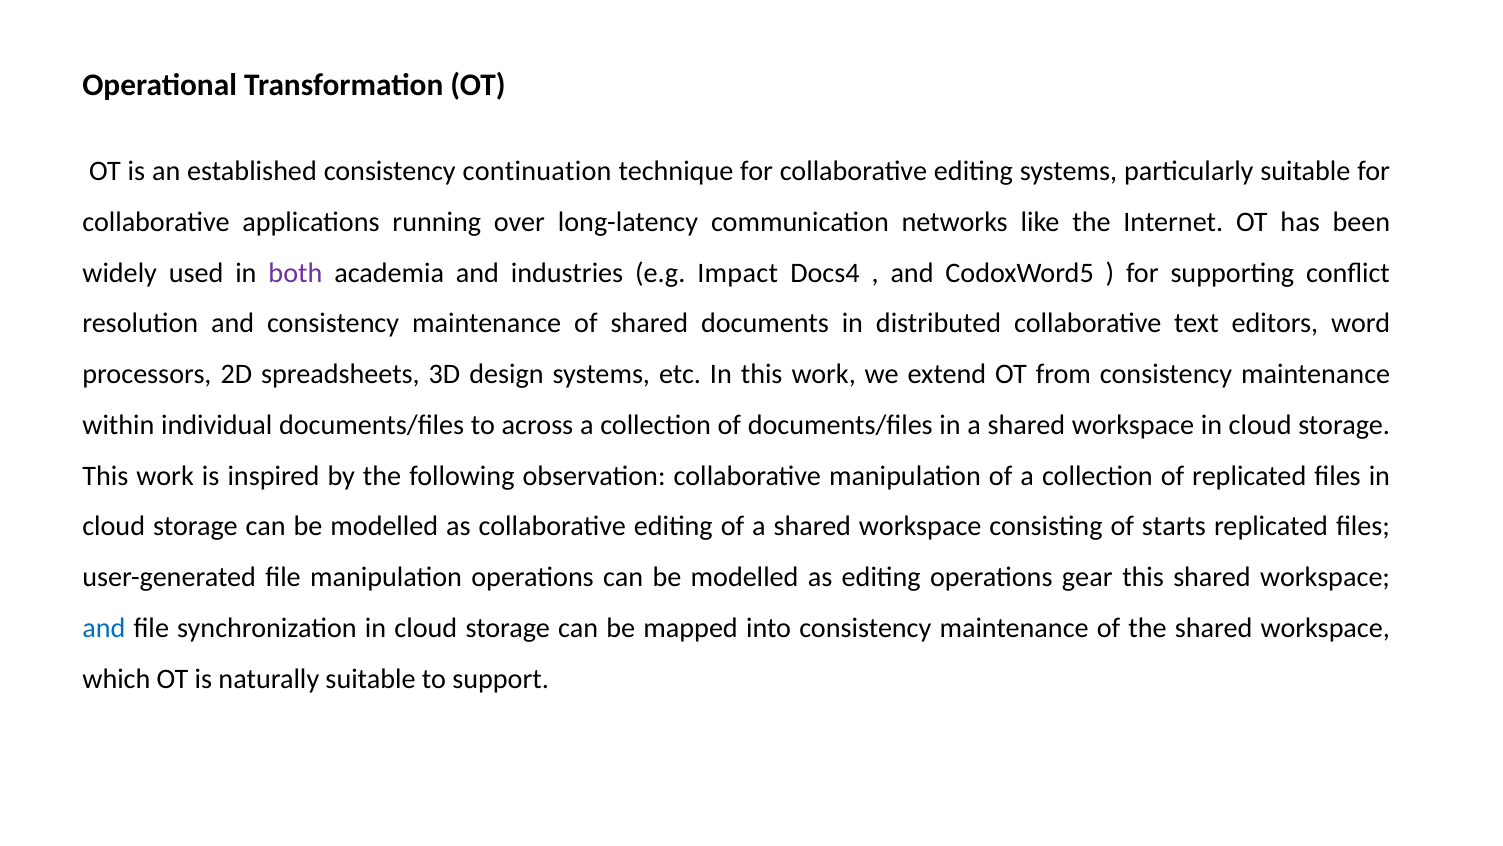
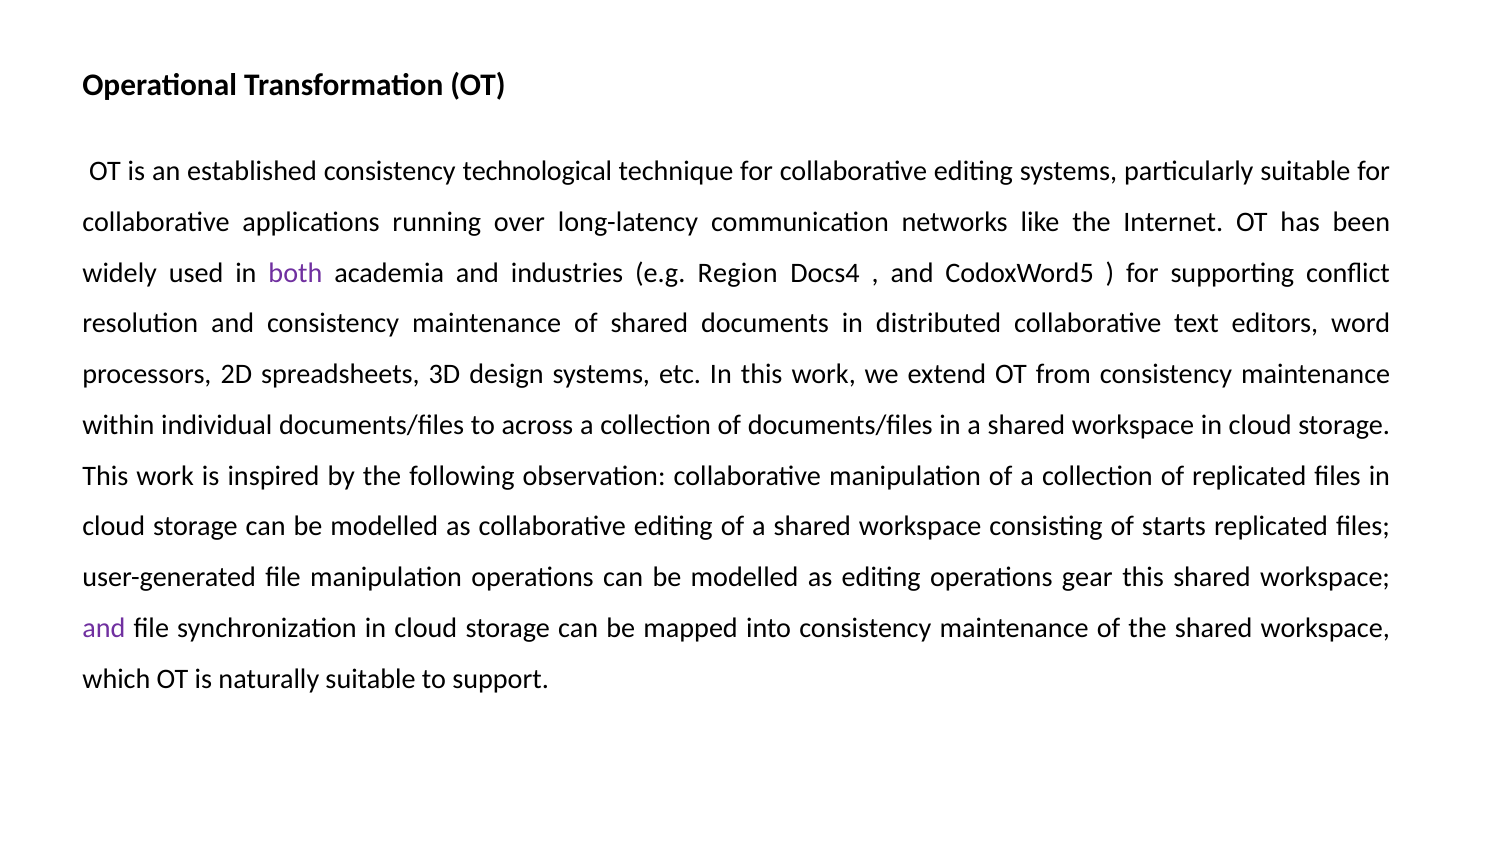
continuation: continuation -> technological (537, 171)
Impact: Impact -> Region (738, 273)
and colour: blue -> purple (104, 628)
